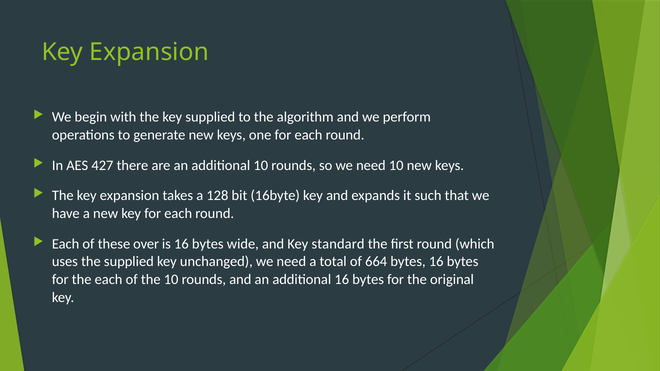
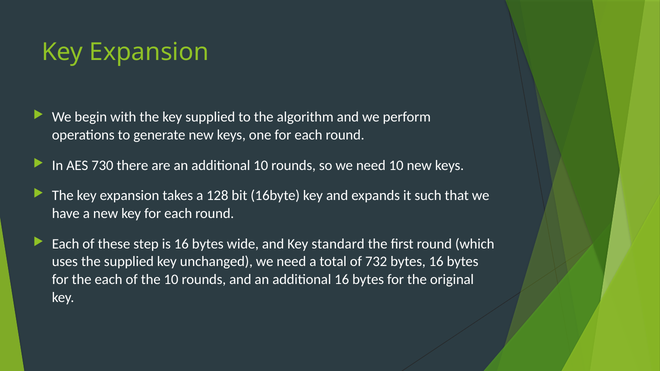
427: 427 -> 730 (102, 165)
over: over -> step (146, 244)
664: 664 -> 732 (376, 262)
